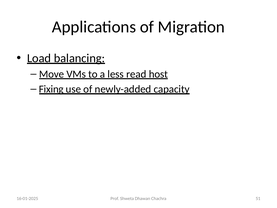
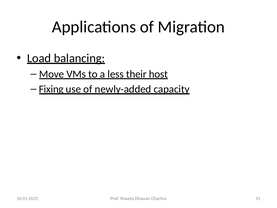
read: read -> their (136, 74)
